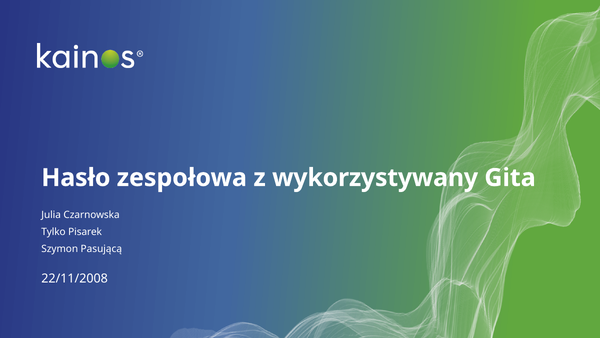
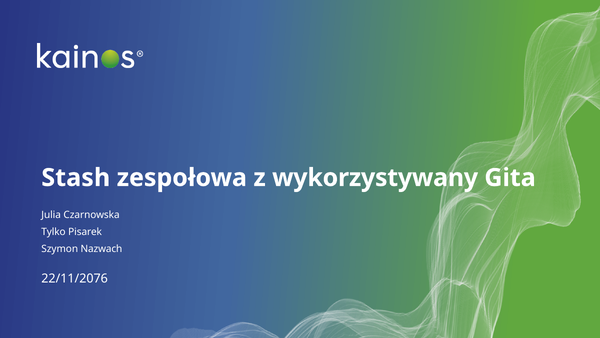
Hasło: Hasło -> Stash (76, 177)
Pasującą: Pasującą -> Nazwach (101, 249)
22/11/2008: 22/11/2008 -> 22/11/2076 (75, 278)
